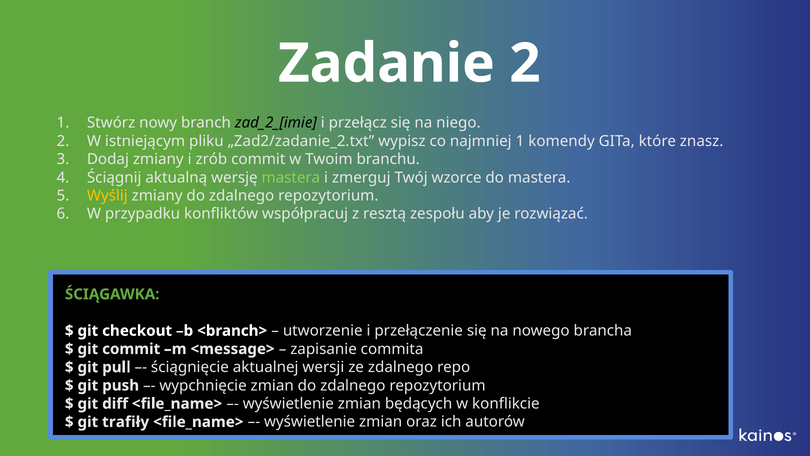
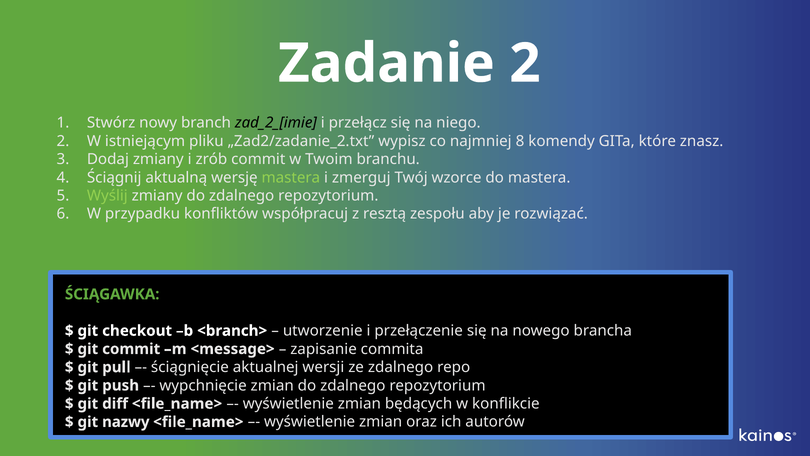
najmniej 1: 1 -> 8 (520, 141)
Wyślij colour: yellow -> light green (107, 196)
trafiły: trafiły -> nazwy (126, 422)
